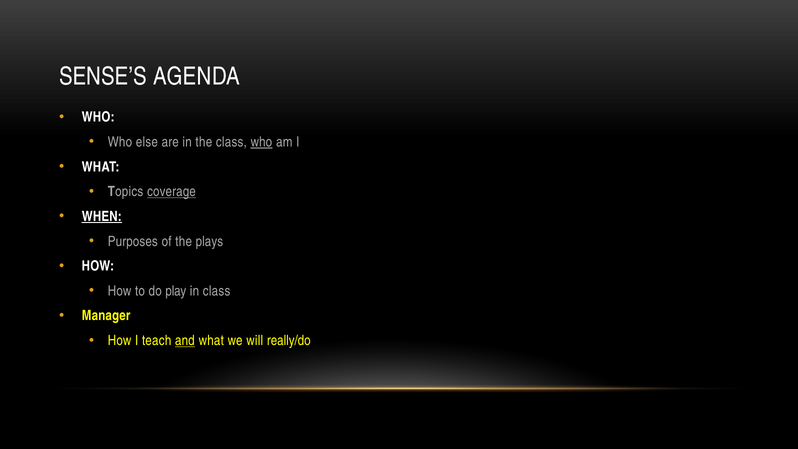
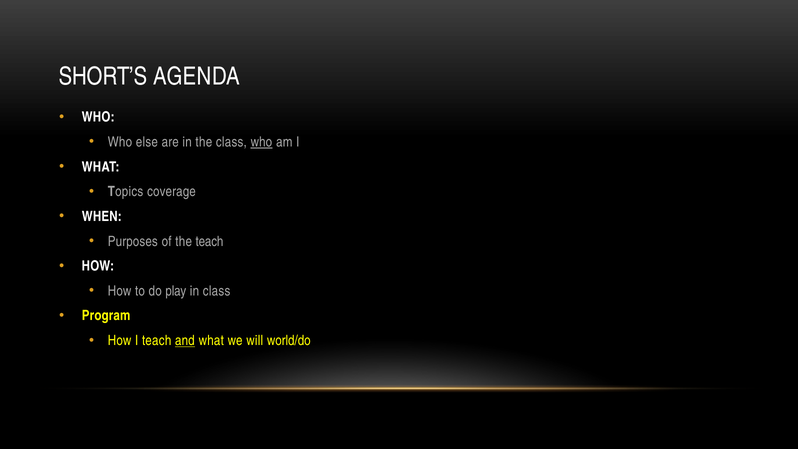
SENSE’S: SENSE’S -> SHORT’S (103, 77)
coverage underline: present -> none (171, 192)
WHEN underline: present -> none (102, 216)
the plays: plays -> teach (209, 241)
Manager: Manager -> Program (106, 316)
really/do: really/do -> world/do (289, 341)
